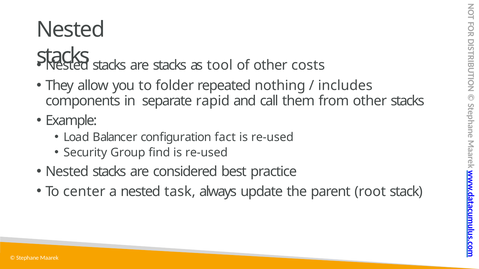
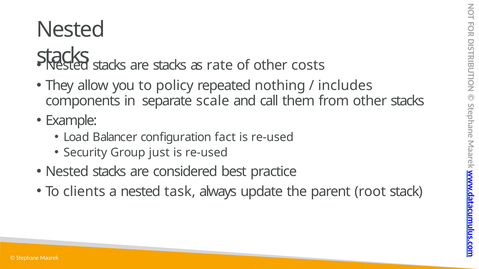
tool: tool -> rate (220, 65)
folder: folder -> policy (175, 86)
rapid: rapid -> scale (213, 101)
find: find -> just (159, 153)
center: center -> clients (84, 192)
